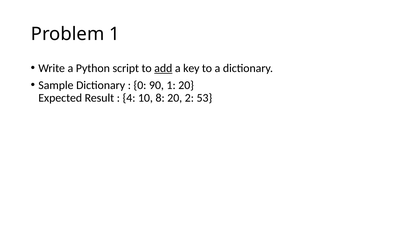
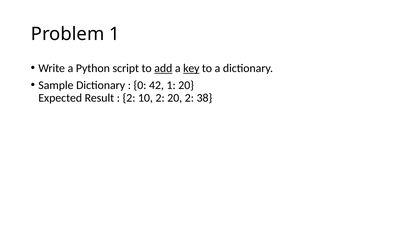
key underline: none -> present (191, 68)
90: 90 -> 42 (156, 85)
4: 4 -> 2 (129, 98)
10 8: 8 -> 2 (160, 98)
53: 53 -> 38 (204, 98)
